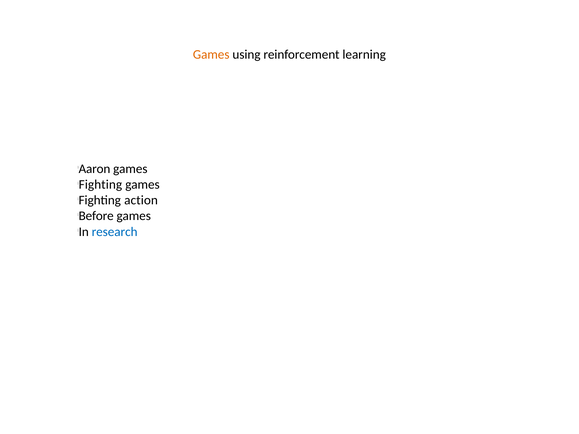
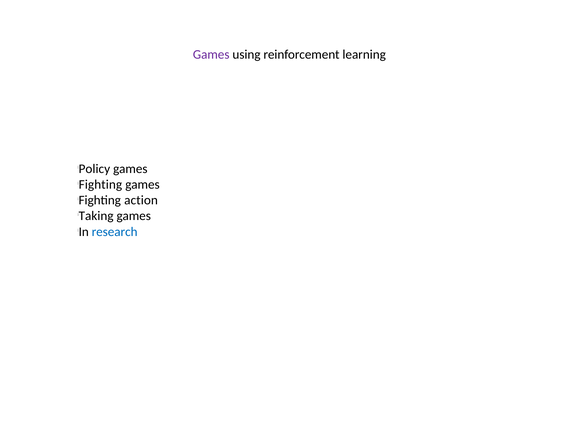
Games colour: orange -> purple (211, 54)
Aaron: Aaron -> Policy (94, 169)
Before: Before -> Taking (96, 216)
